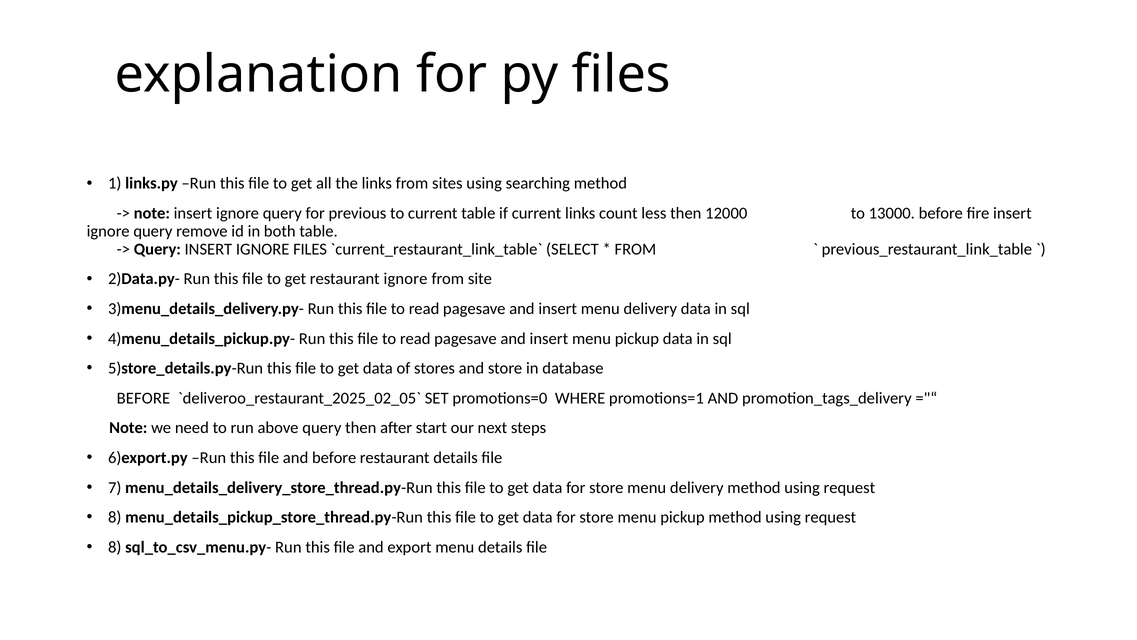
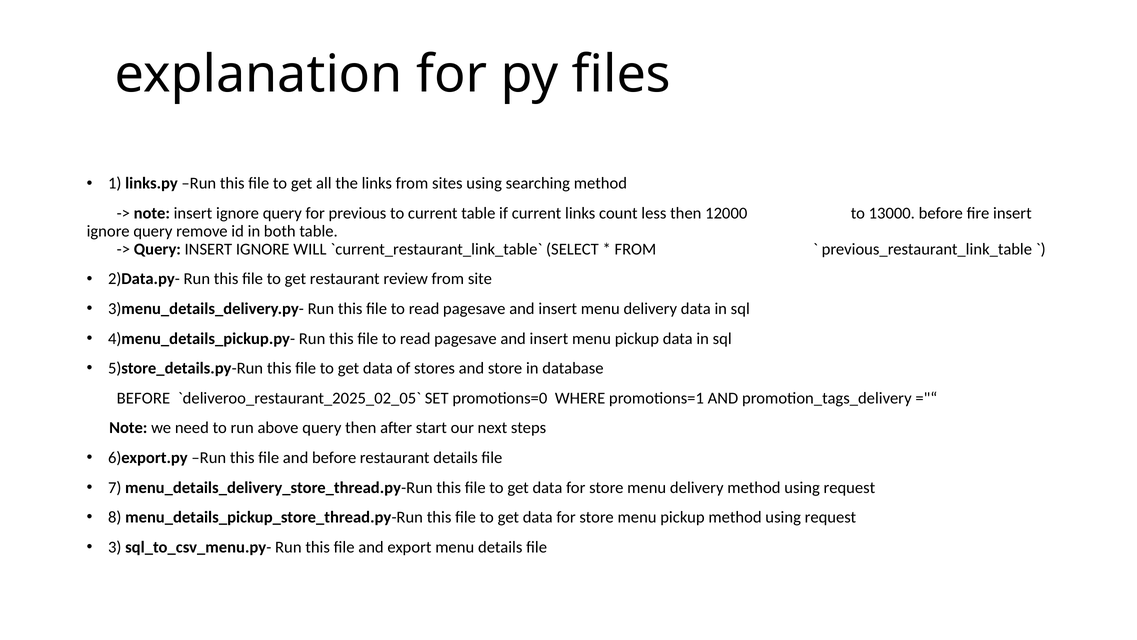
IGNORE FILES: FILES -> WILL (310, 249)
restaurant ignore: ignore -> review (406, 279)
8: 8 -> 3 (115, 547)
